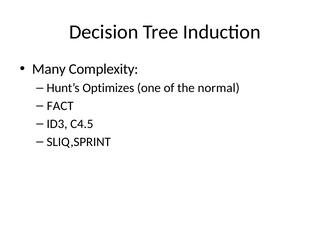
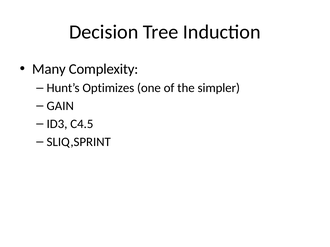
normal: normal -> simpler (219, 88)
FACT: FACT -> GAIN (60, 106)
